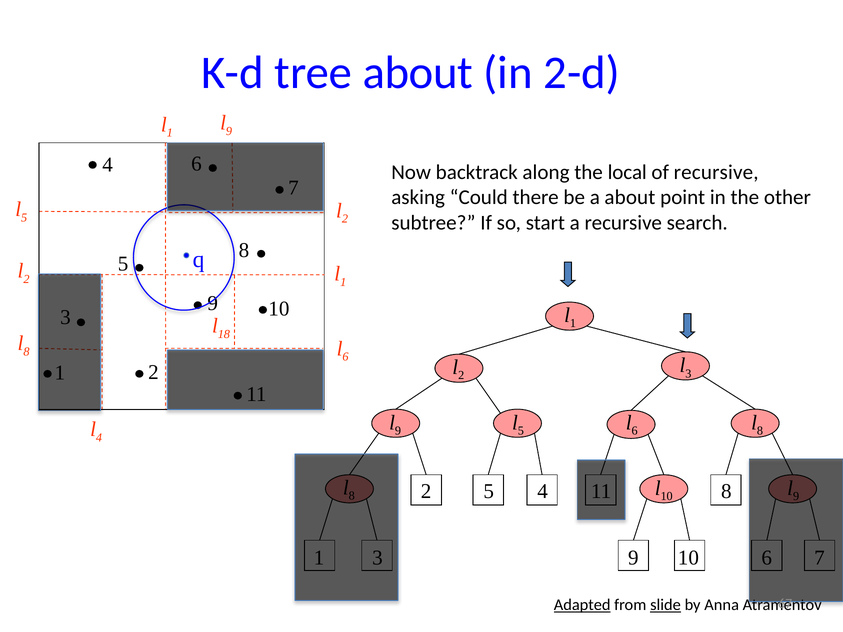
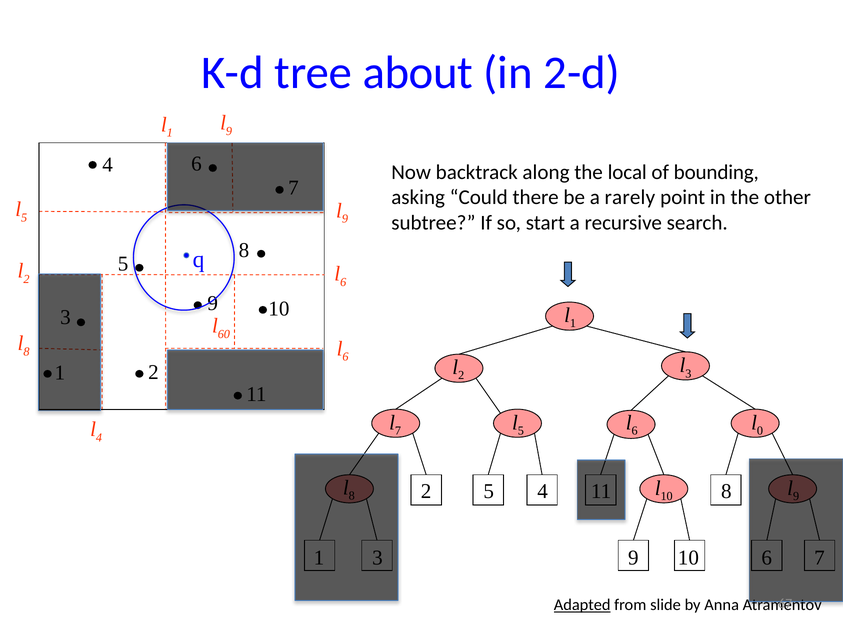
of recursive: recursive -> bounding (716, 172)
a about: about -> rarely (630, 197)
2: 2 -> 9 (345, 219)
1: 1 -> 6 (343, 282)
18: 18 -> 60 (224, 334)
9: 9 -> 7 (398, 431)
8: 8 -> 0 (760, 431)
slide underline: present -> none (666, 605)
